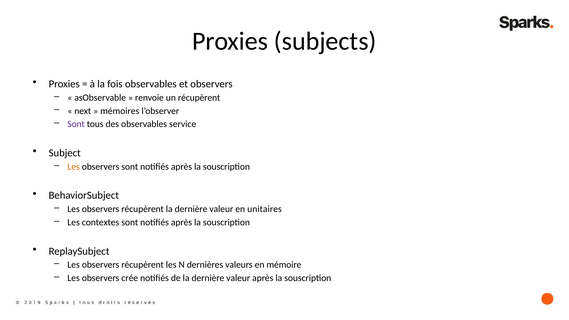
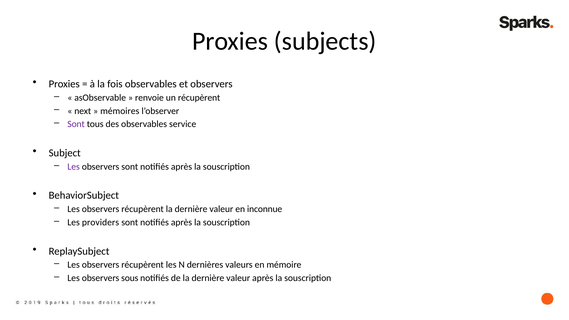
Les colour: orange -> purple (74, 167)
unitaires: unitaires -> inconnue (265, 209)
contextes: contextes -> providers (101, 222)
crée: crée -> sous (130, 278)
